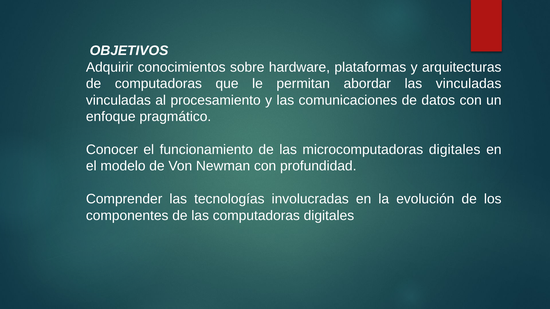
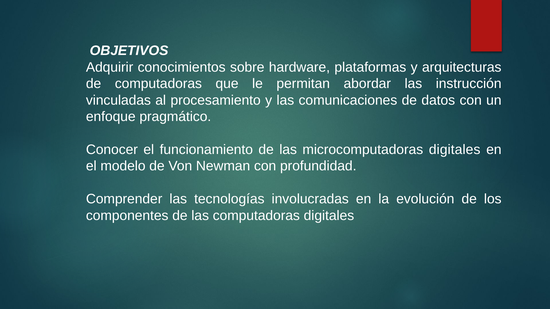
las vinculadas: vinculadas -> instrucción (469, 84)
